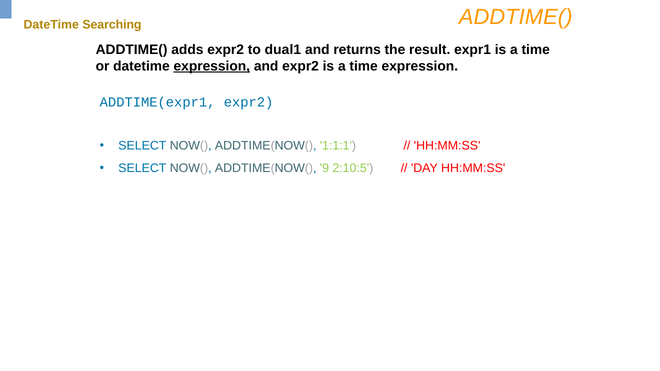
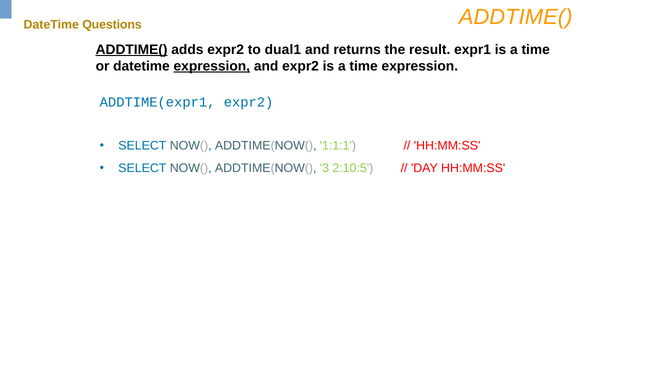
Searching: Searching -> Questions (112, 25)
ADDTIME( underline: none -> present (132, 50)
9: 9 -> 3 (324, 168)
